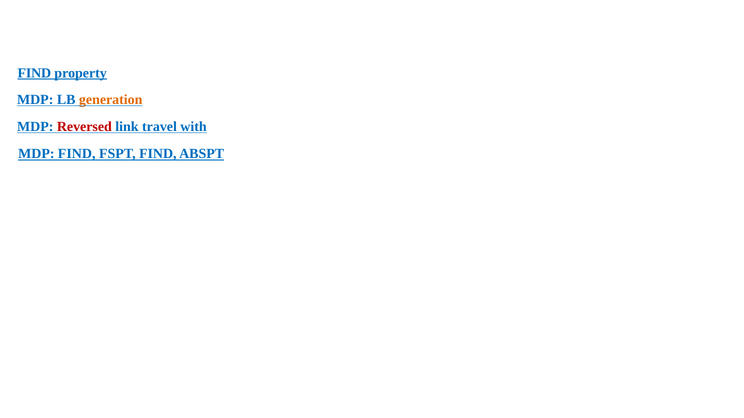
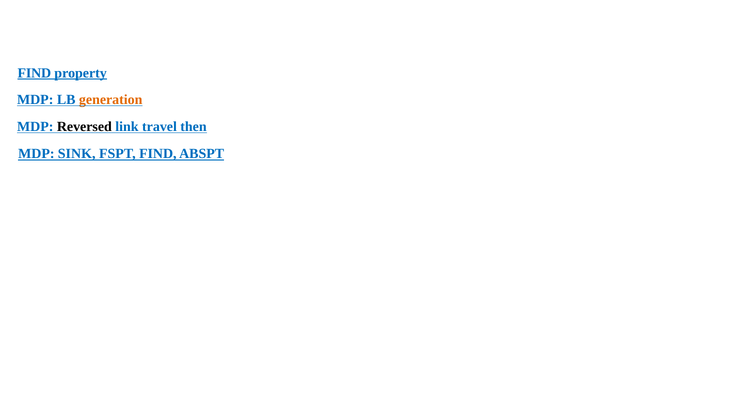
Reversed colour: red -> black (84, 127)
with: with -> then (193, 127)
MDP FIND: FIND -> SINK (77, 154)
